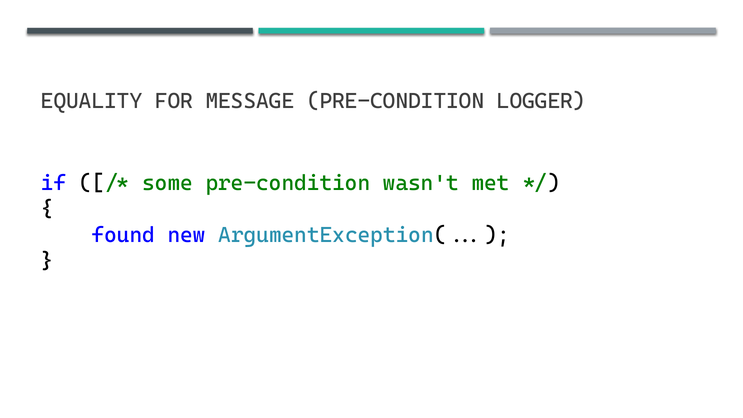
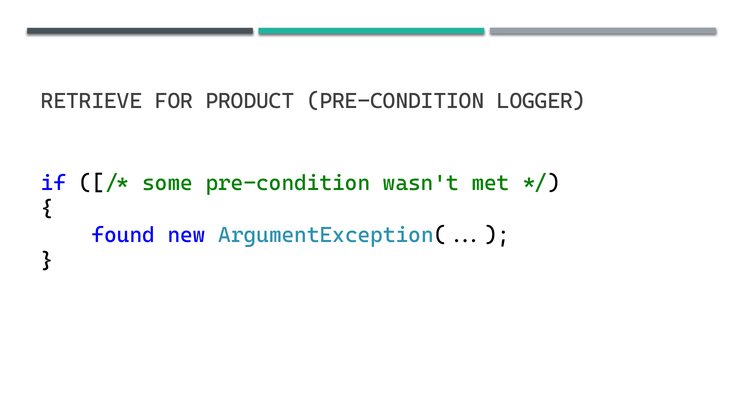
EQUALITY: EQUALITY -> RETRIEVE (92, 101)
MESSAGE: MESSAGE -> PRODUCT (250, 101)
